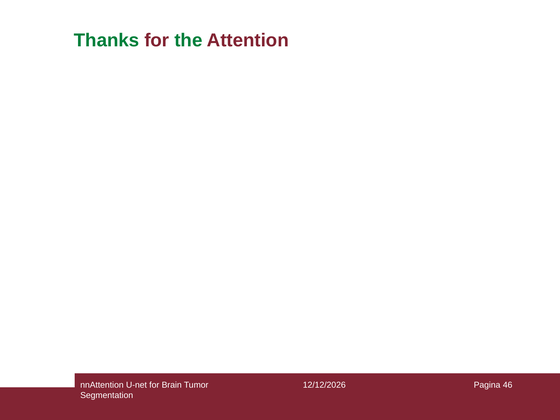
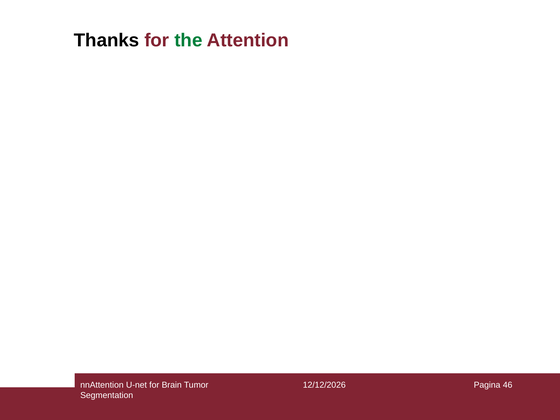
Thanks colour: green -> black (107, 40)
